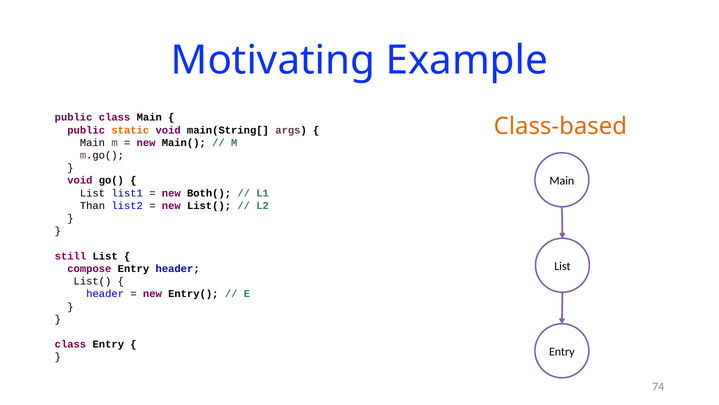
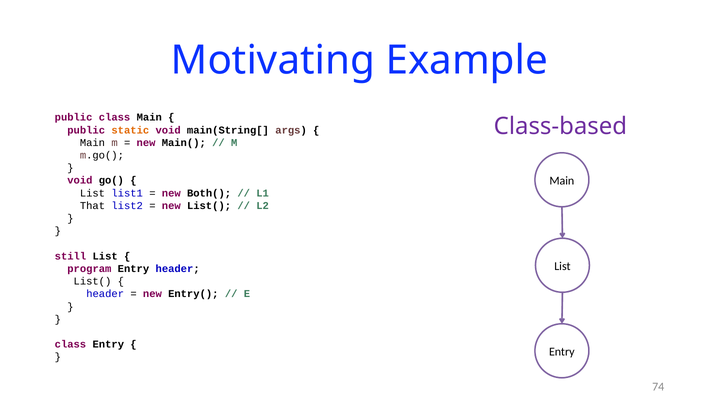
Class-based colour: orange -> purple (560, 126)
Than: Than -> That (92, 205)
compose: compose -> program (89, 268)
